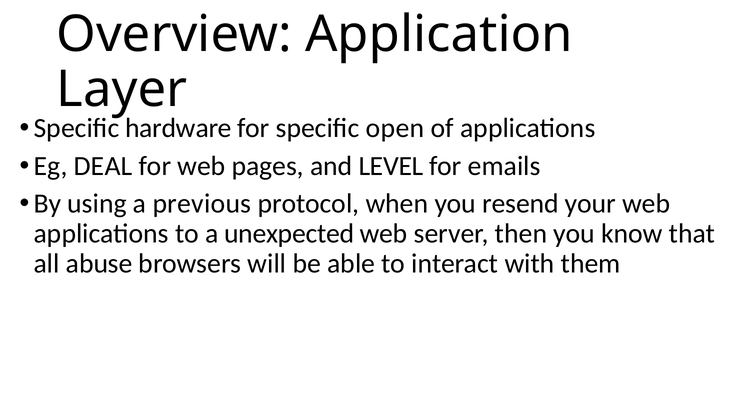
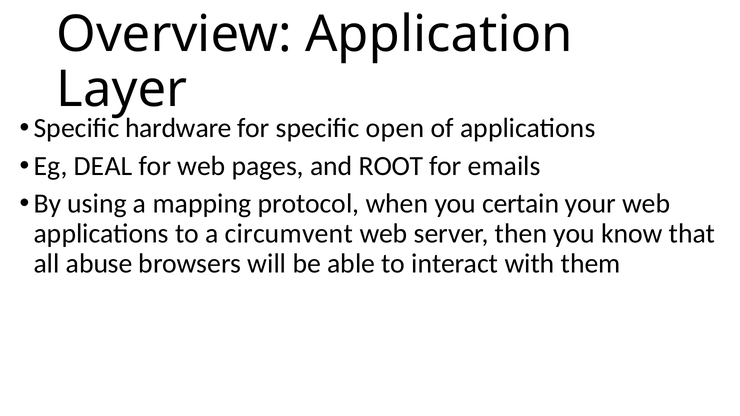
LEVEL: LEVEL -> ROOT (391, 166)
previous: previous -> mapping (202, 204)
resend: resend -> certain (521, 204)
unexpected: unexpected -> circumvent (289, 234)
